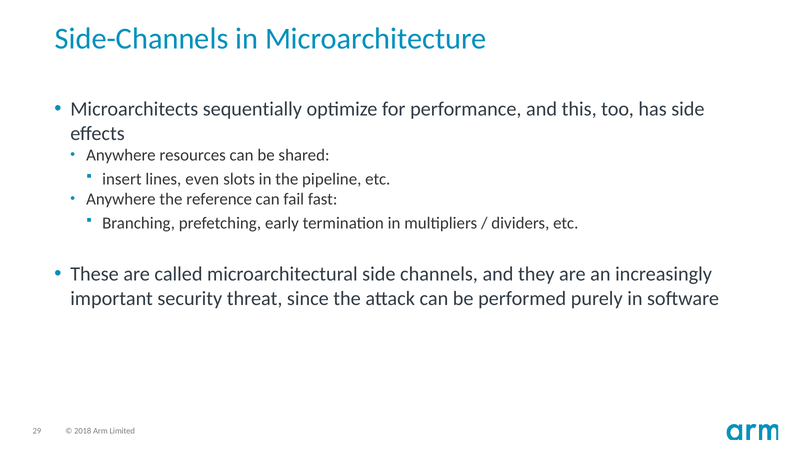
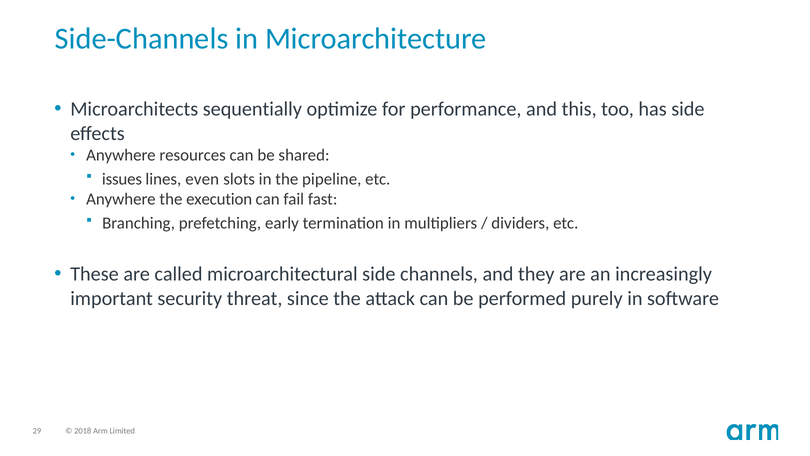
insert: insert -> issues (122, 179)
reference: reference -> execution (219, 199)
